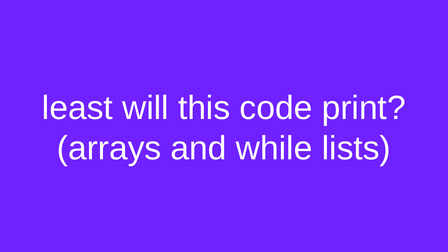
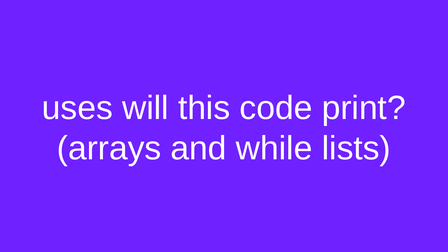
least: least -> uses (77, 108)
